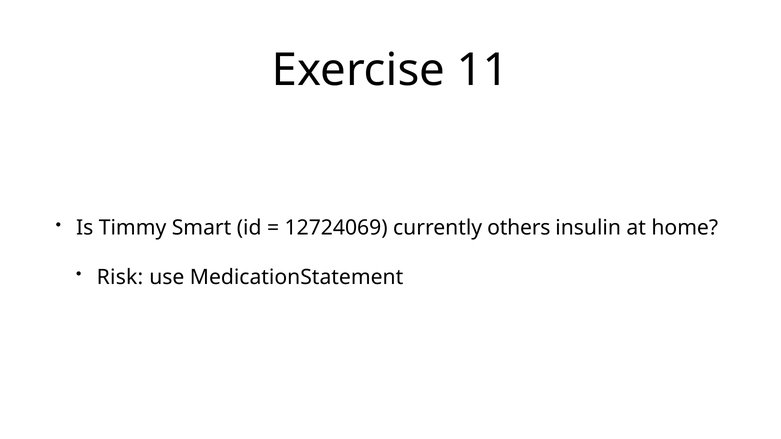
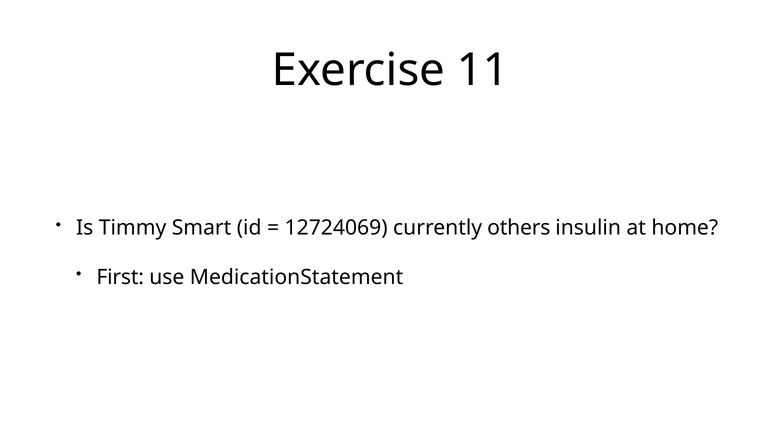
Risk: Risk -> First (120, 277)
